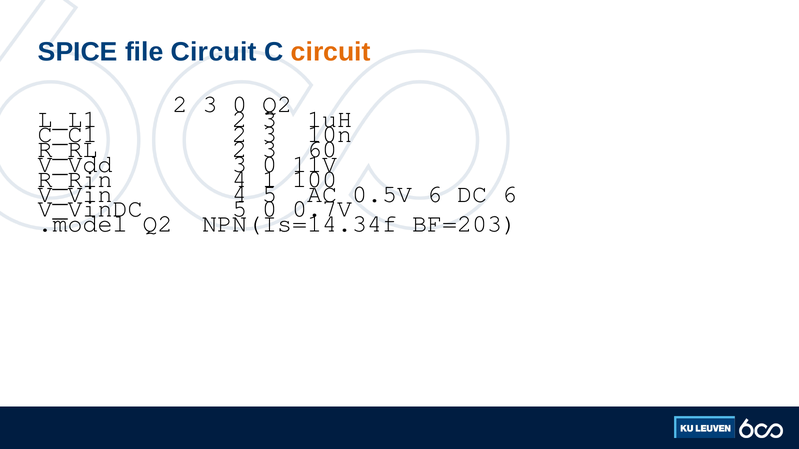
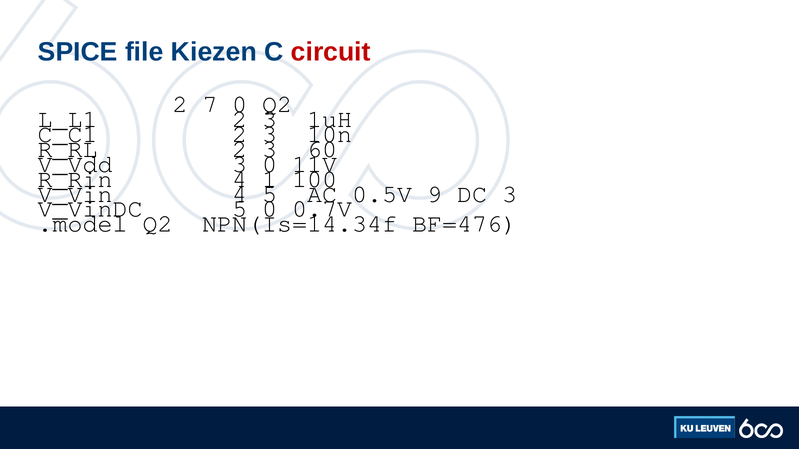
file Circuit: Circuit -> Kiezen (214, 52)
circuit colour: orange -> red (331, 52)
3: 3 -> 7 (210, 104)
0.5V 6: 6 -> 9 (435, 194)
DC 6: 6 -> 3 (510, 194)
BF=203: BF=203 -> BF=476 (465, 224)
